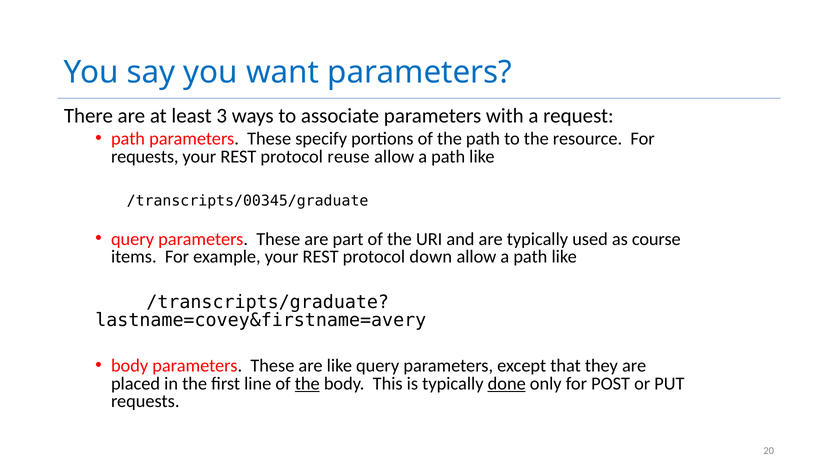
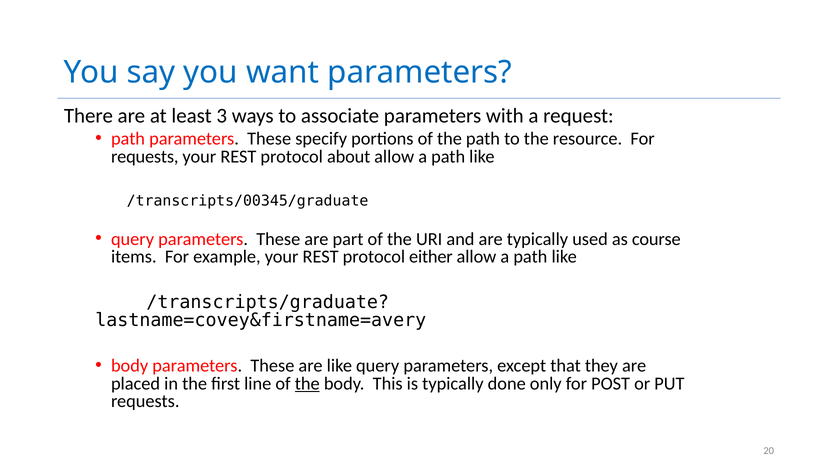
reuse: reuse -> about (349, 157)
down: down -> either (431, 256)
done underline: present -> none (507, 383)
